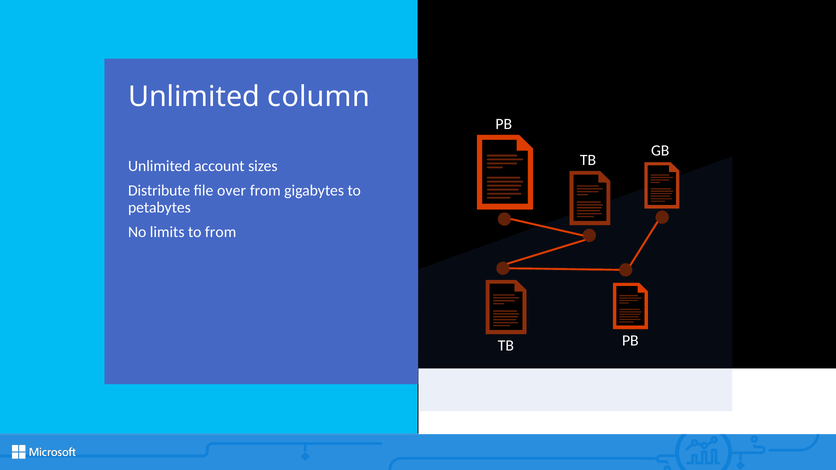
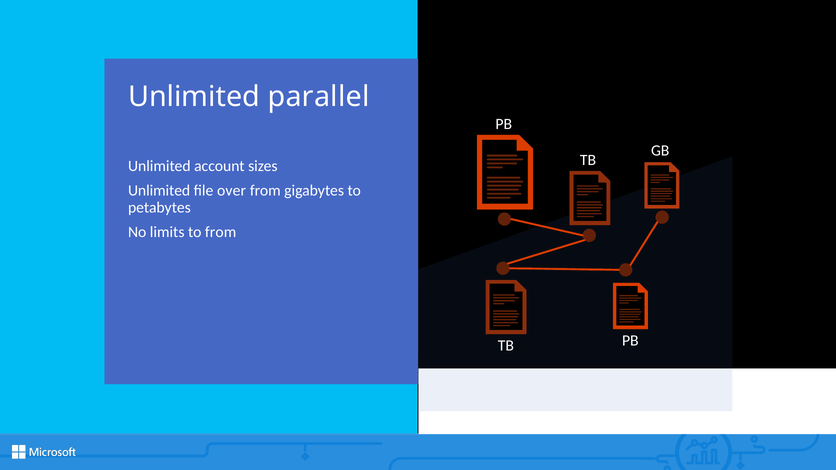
column: column -> parallel (319, 97)
Distribute: Distribute -> Unlimited (159, 191)
